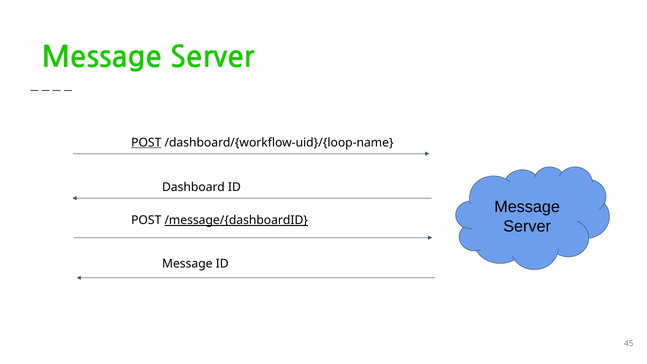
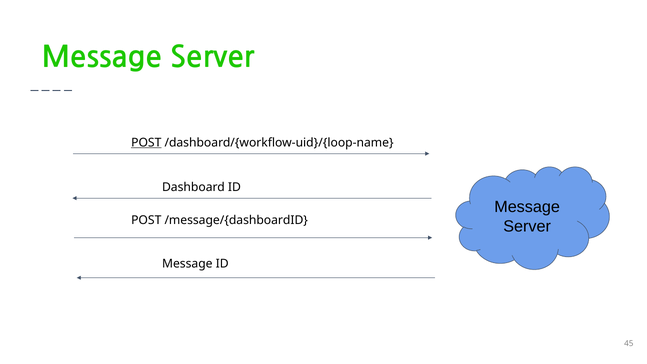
/message/{dashboardID underline: present -> none (236, 220)
